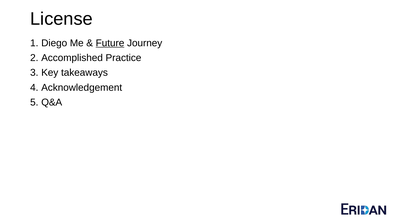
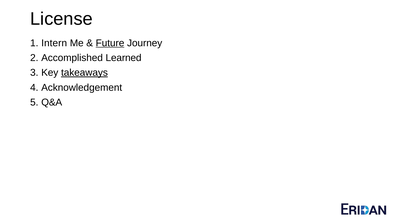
Diego: Diego -> Intern (54, 43)
Practice: Practice -> Learned (124, 58)
takeaways underline: none -> present (84, 73)
